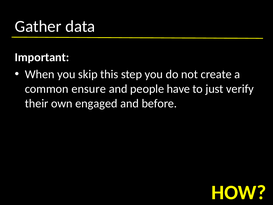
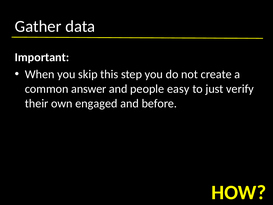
ensure: ensure -> answer (89, 89)
have: have -> easy (178, 89)
